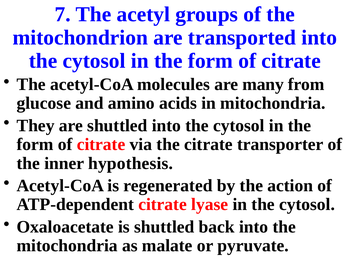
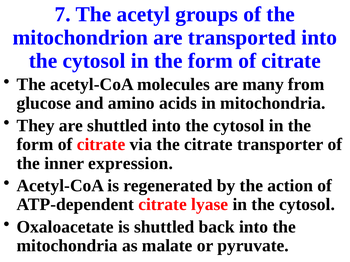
hypothesis: hypothesis -> expression (131, 164)
